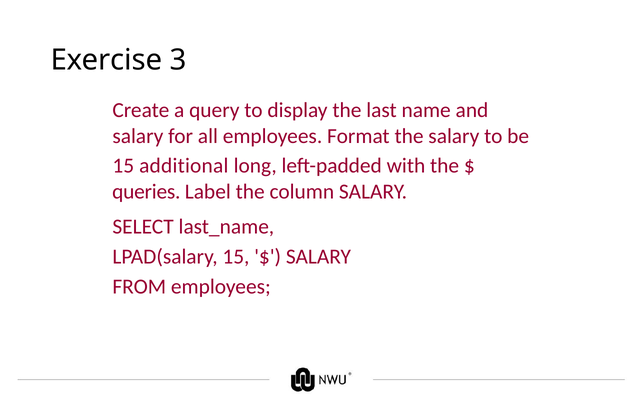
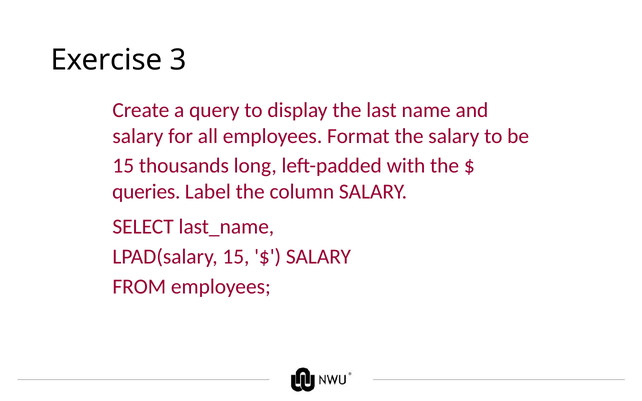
additional: additional -> thousands (184, 166)
